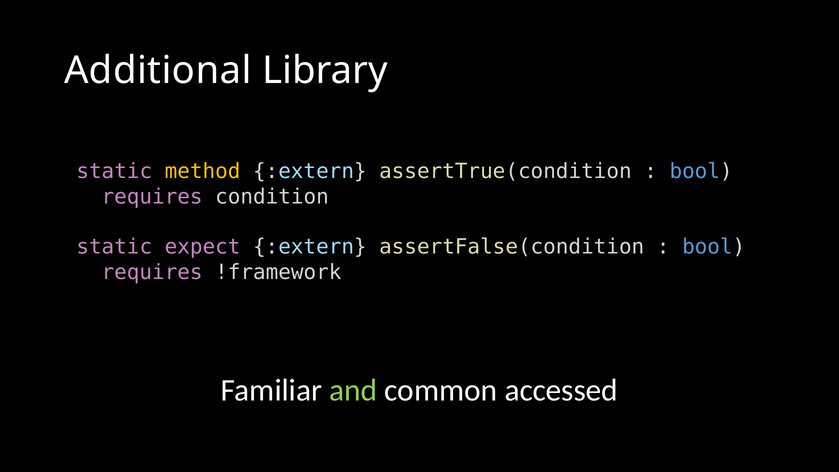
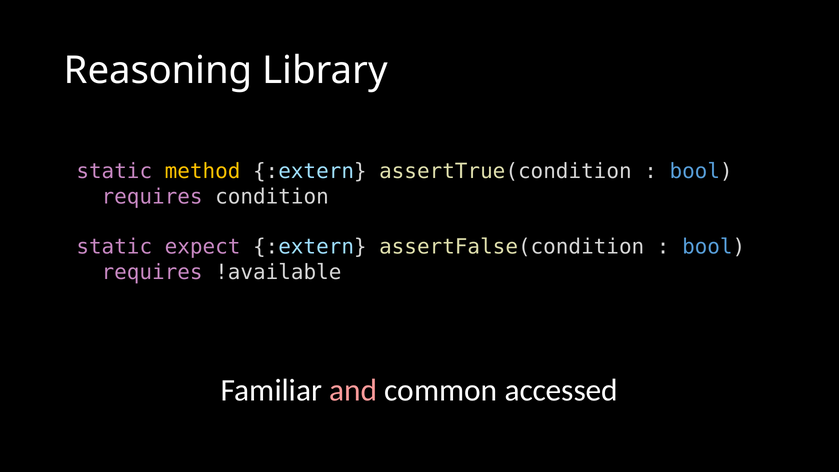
Additional: Additional -> Reasoning (158, 70)
!framework: !framework -> !available (278, 272)
and colour: light green -> pink (353, 390)
